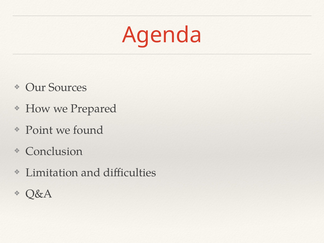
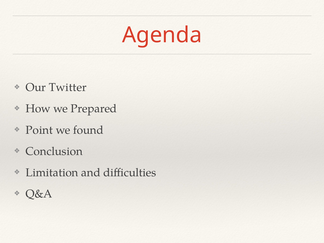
Sources: Sources -> Twitter (68, 87)
